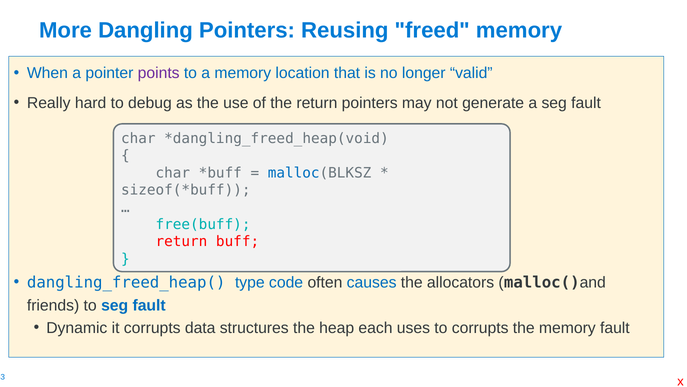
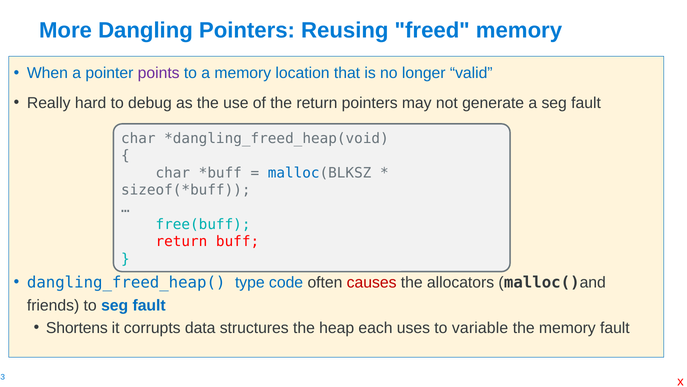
causes colour: blue -> red (372, 282)
Dynamic: Dynamic -> Shortens (77, 327)
to corrupts: corrupts -> variable (480, 327)
